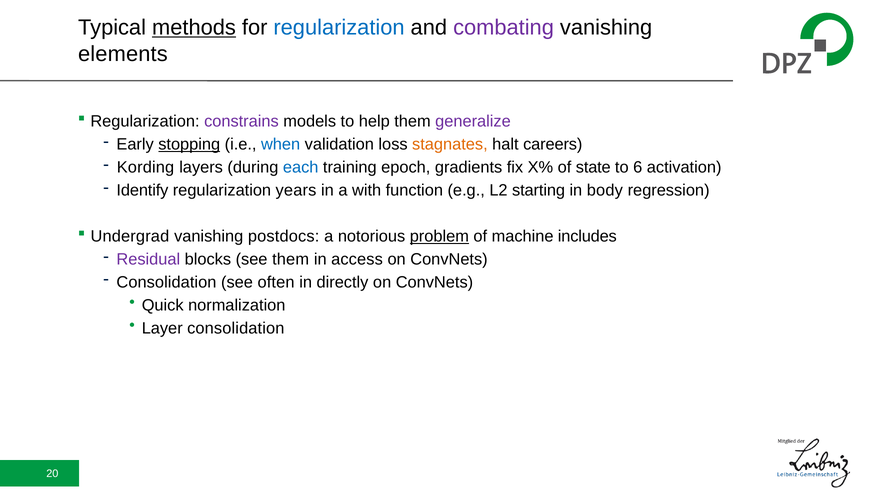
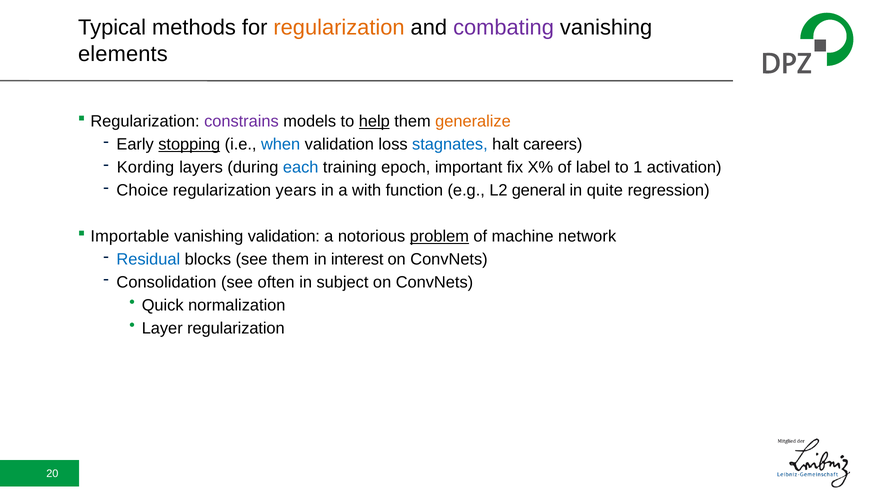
methods underline: present -> none (194, 28)
regularization colour: blue -> orange (339, 28)
help underline: none -> present (374, 121)
generalize colour: purple -> orange (473, 121)
stagnates colour: orange -> blue (450, 144)
gradients: gradients -> important (469, 167)
state: state -> label (593, 167)
6: 6 -> 1 (638, 167)
Identify: Identify -> Choice (142, 190)
starting: starting -> general (539, 190)
body: body -> quite (605, 190)
Undergrad: Undergrad -> Importable (130, 236)
vanishing postdocs: postdocs -> validation (284, 236)
includes: includes -> network (587, 236)
Residual colour: purple -> blue (148, 259)
access: access -> interest (357, 259)
directly: directly -> subject (342, 282)
Layer consolidation: consolidation -> regularization (236, 328)
